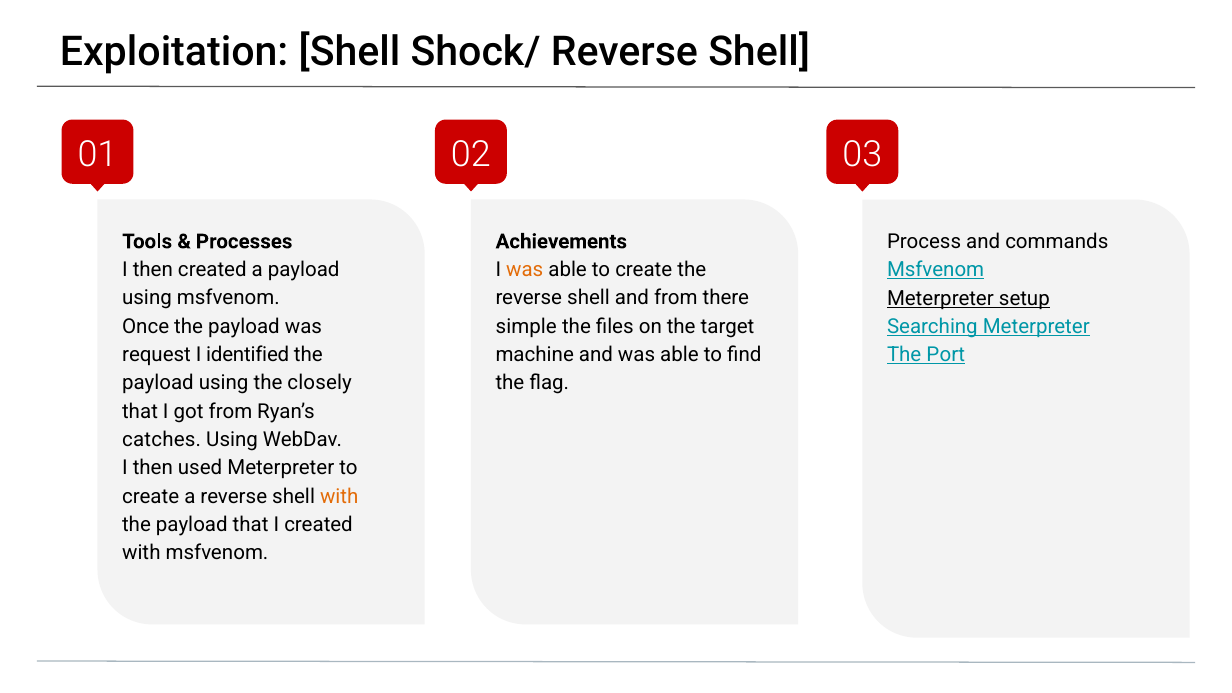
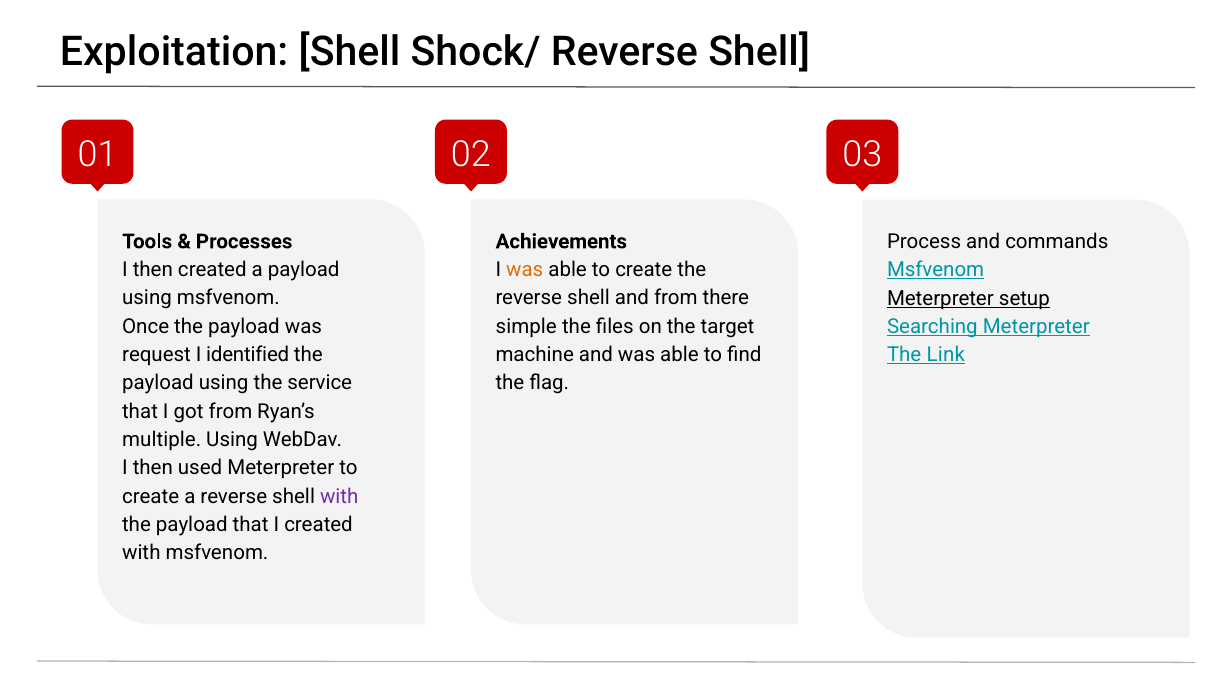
Port: Port -> Link (946, 355)
closely: closely -> service (320, 383)
catches: catches -> multiple (162, 440)
with colour: orange -> purple (339, 496)
